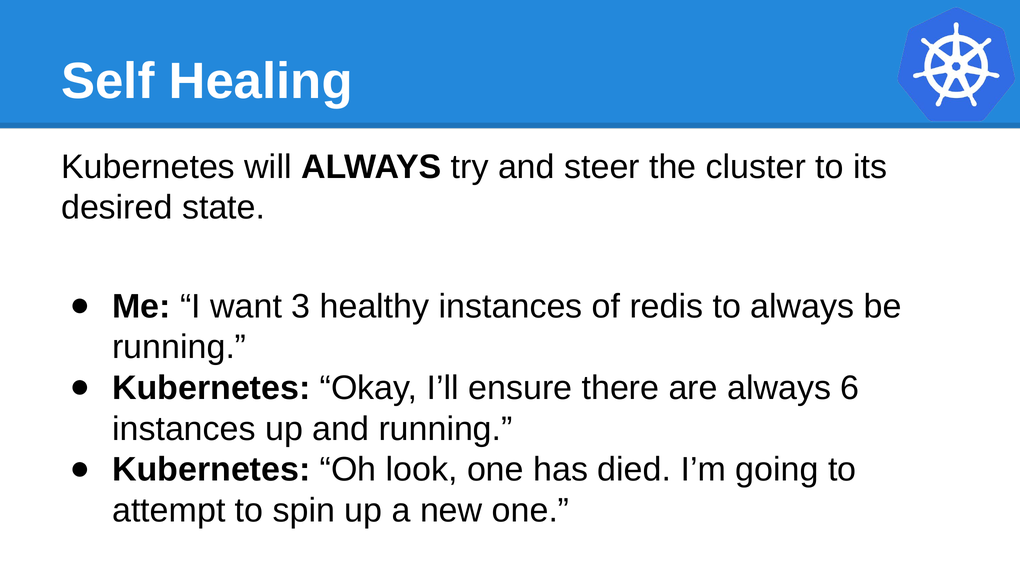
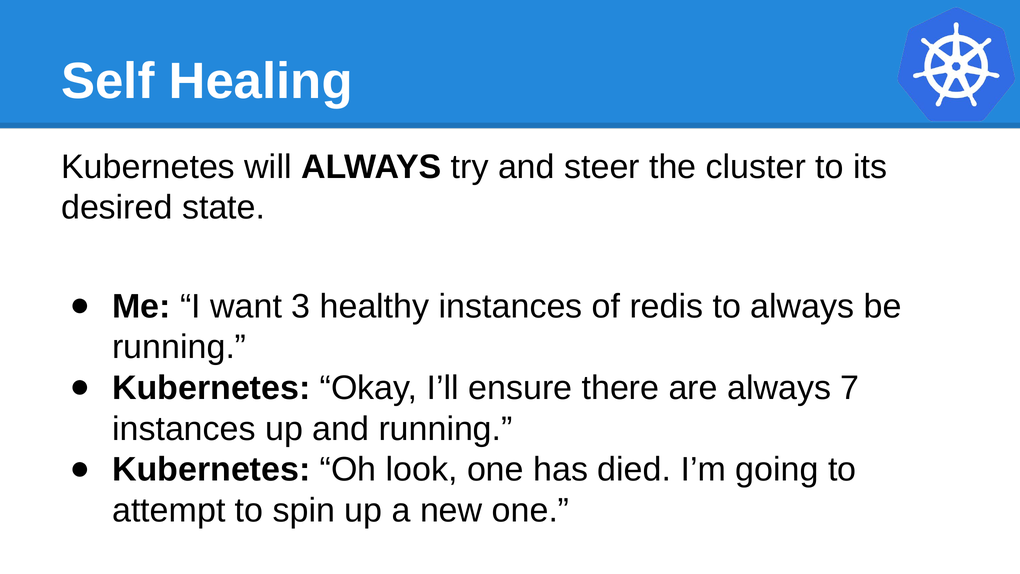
6: 6 -> 7 (850, 388)
